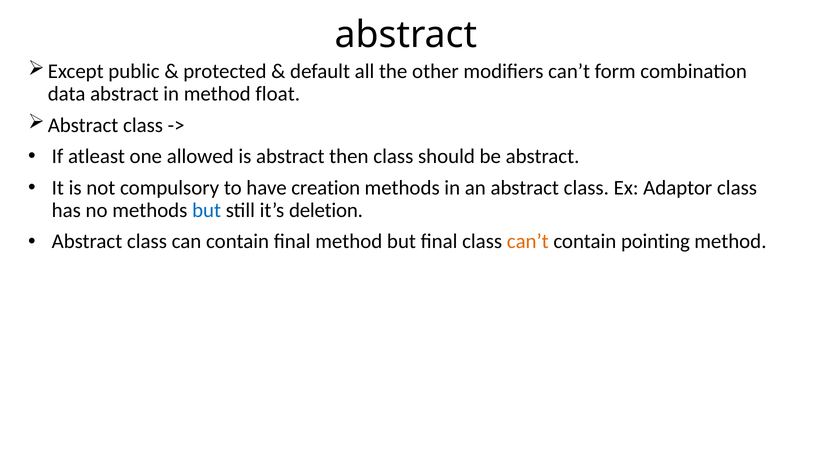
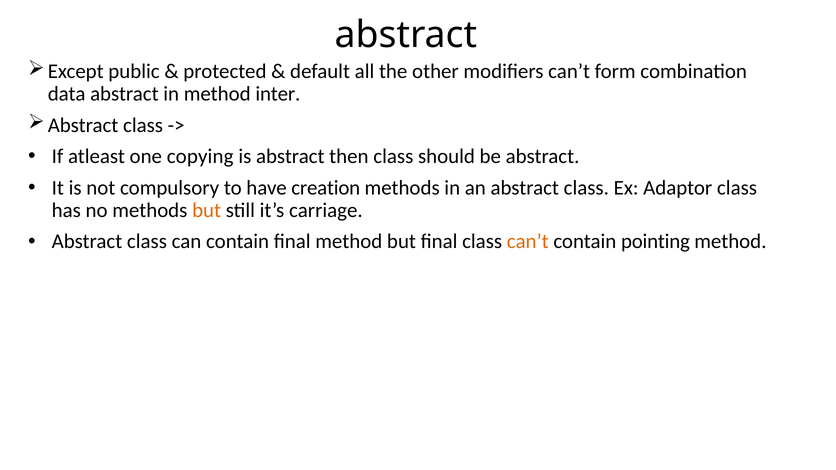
float: float -> inter (278, 94)
allowed: allowed -> copying (200, 156)
but colour: blue -> orange (207, 210)
deletion: deletion -> carriage (326, 210)
